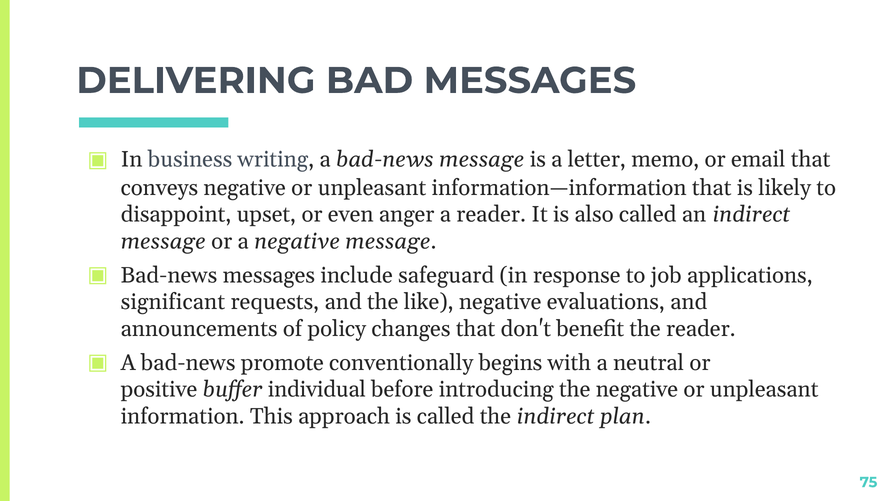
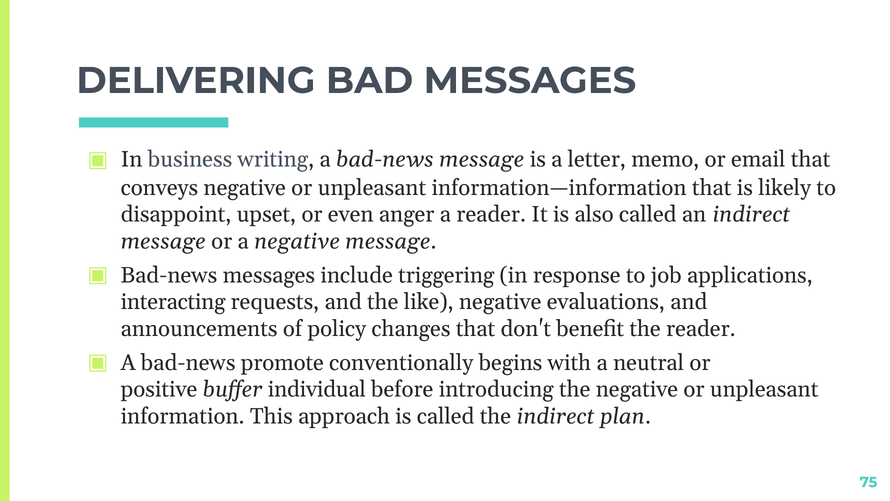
safeguard: safeguard -> triggering (446, 275)
significant: significant -> interacting (173, 302)
